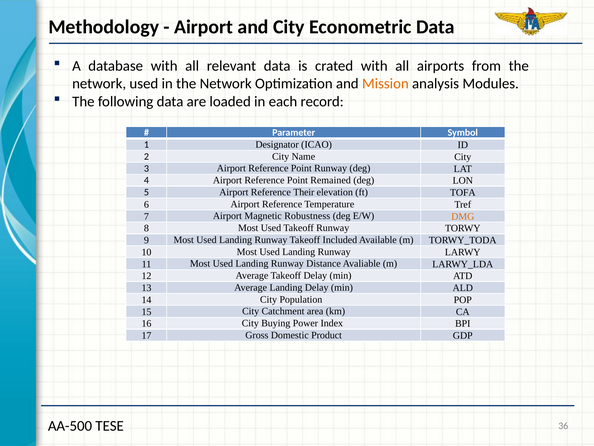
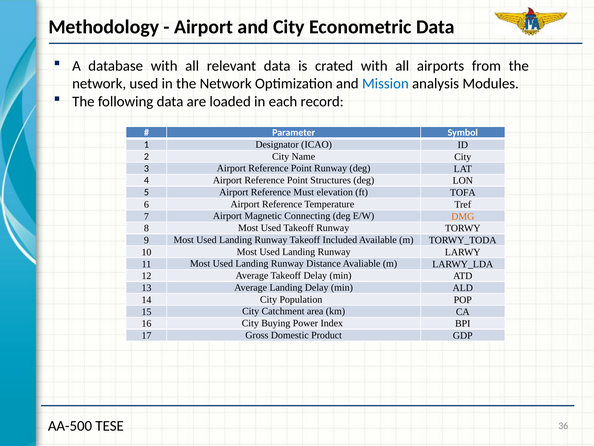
Mission colour: orange -> blue (385, 84)
Remained: Remained -> Structures (331, 180)
Their: Their -> Must (304, 192)
Robustness: Robustness -> Connecting (307, 216)
